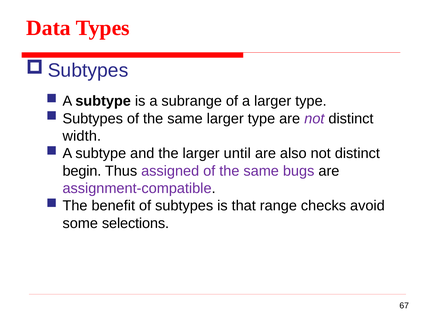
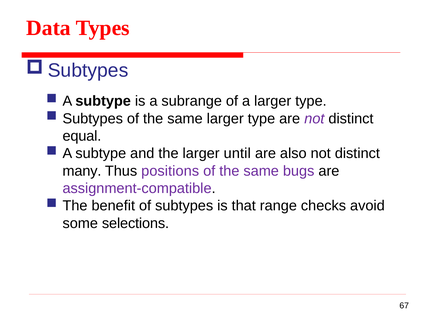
width: width -> equal (82, 136)
begin: begin -> many (82, 170)
assigned: assigned -> positions (170, 170)
